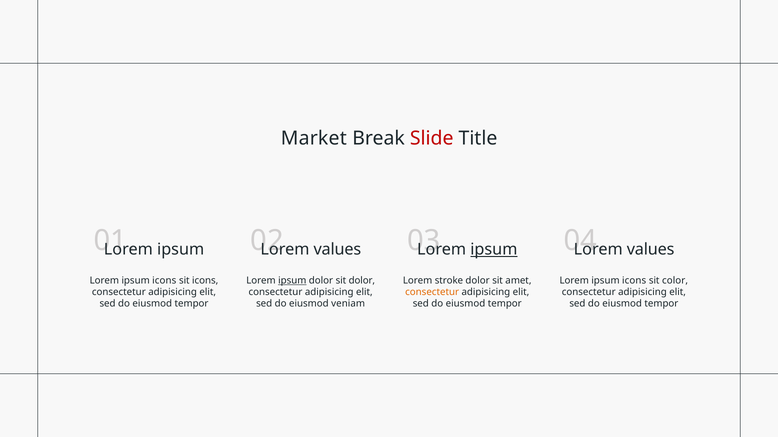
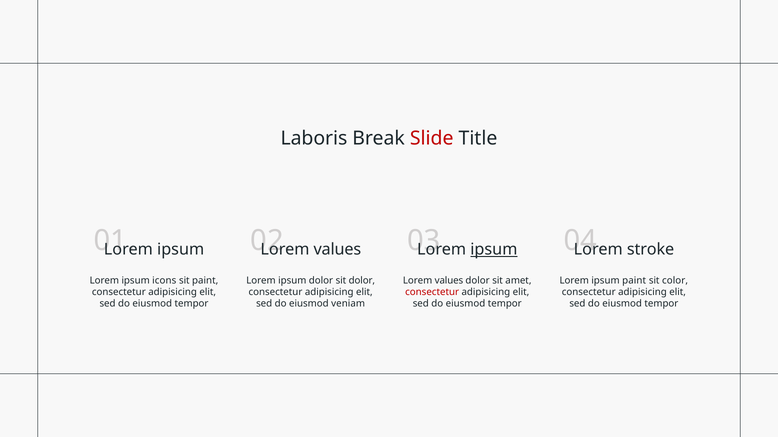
Market: Market -> Laboris (314, 139)
values: values -> stroke (651, 250)
sit icons: icons -> paint (205, 281)
ipsum underline: present -> none (292, 281)
stroke: stroke -> values (449, 281)
icons: icons -> paint (634, 281)
consectetur colour: orange -> red (432, 293)
